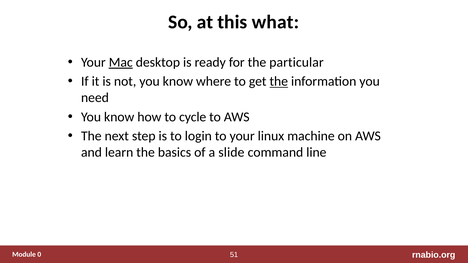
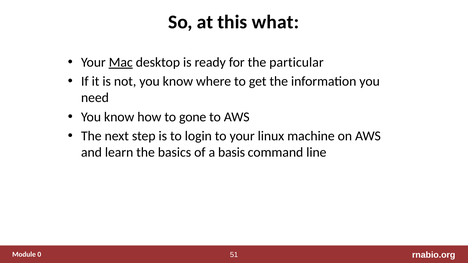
the underline: present -> none (279, 82)
cycle: cycle -> gone (193, 117)
slide: slide -> basis (232, 153)
